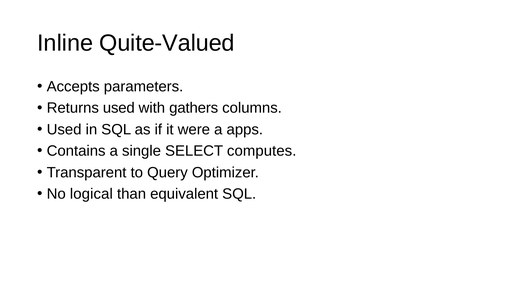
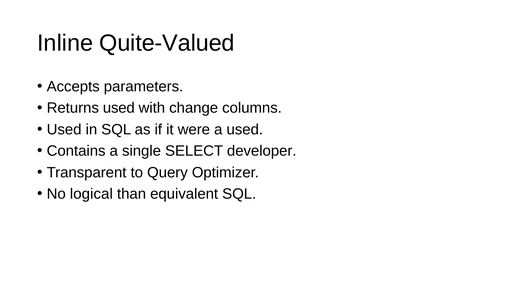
gathers: gathers -> change (194, 108)
a apps: apps -> used (245, 129)
computes: computes -> developer (262, 151)
